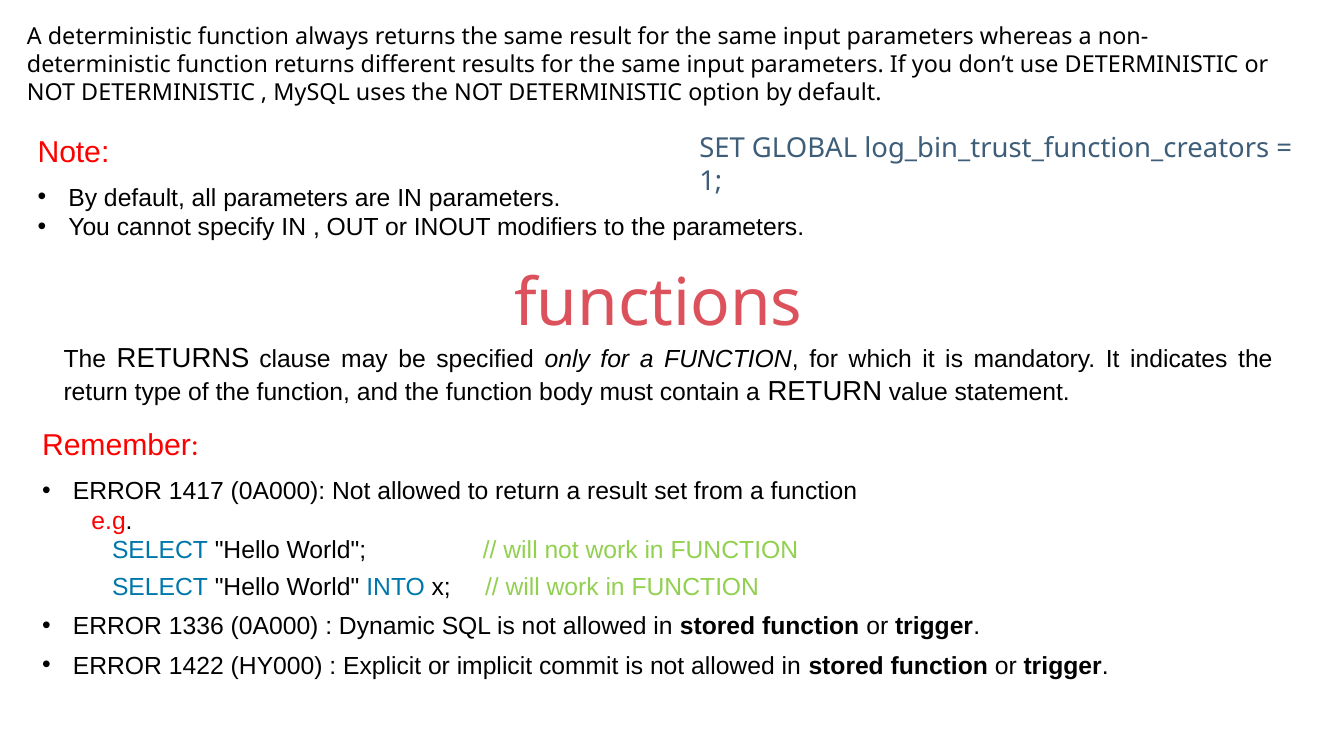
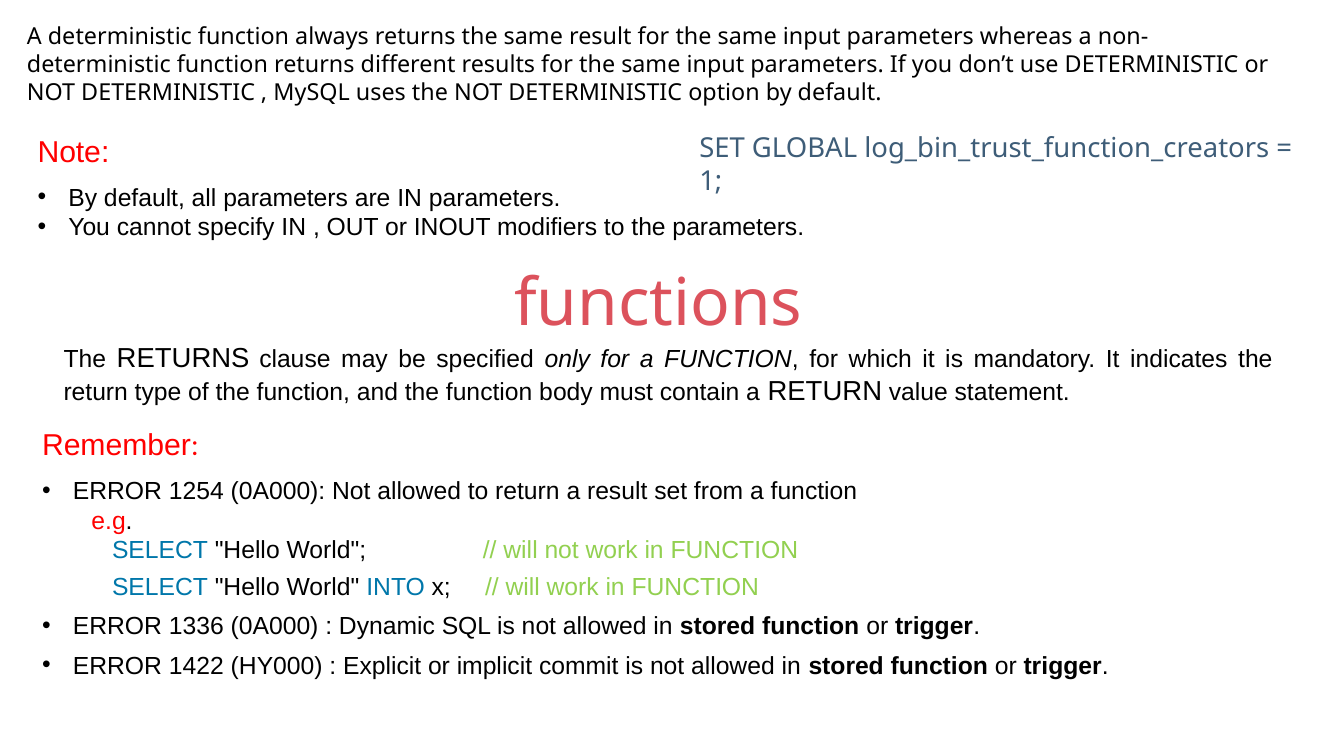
1417: 1417 -> 1254 (196, 491)
